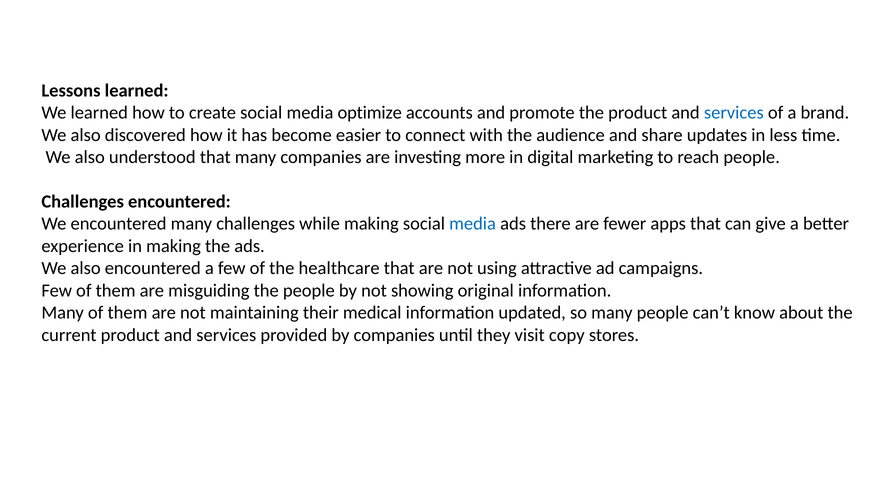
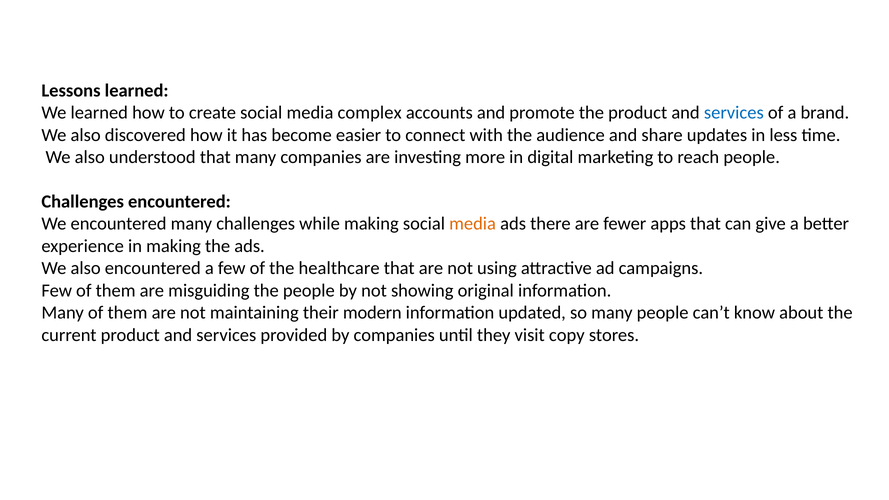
optimize: optimize -> complex (370, 113)
media colour: blue -> orange (473, 224)
medical: medical -> modern (372, 313)
